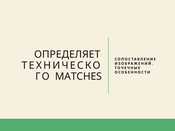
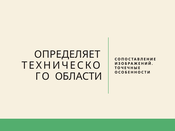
MATCHES: MATCHES -> ОБЛАСТИ (79, 77)
